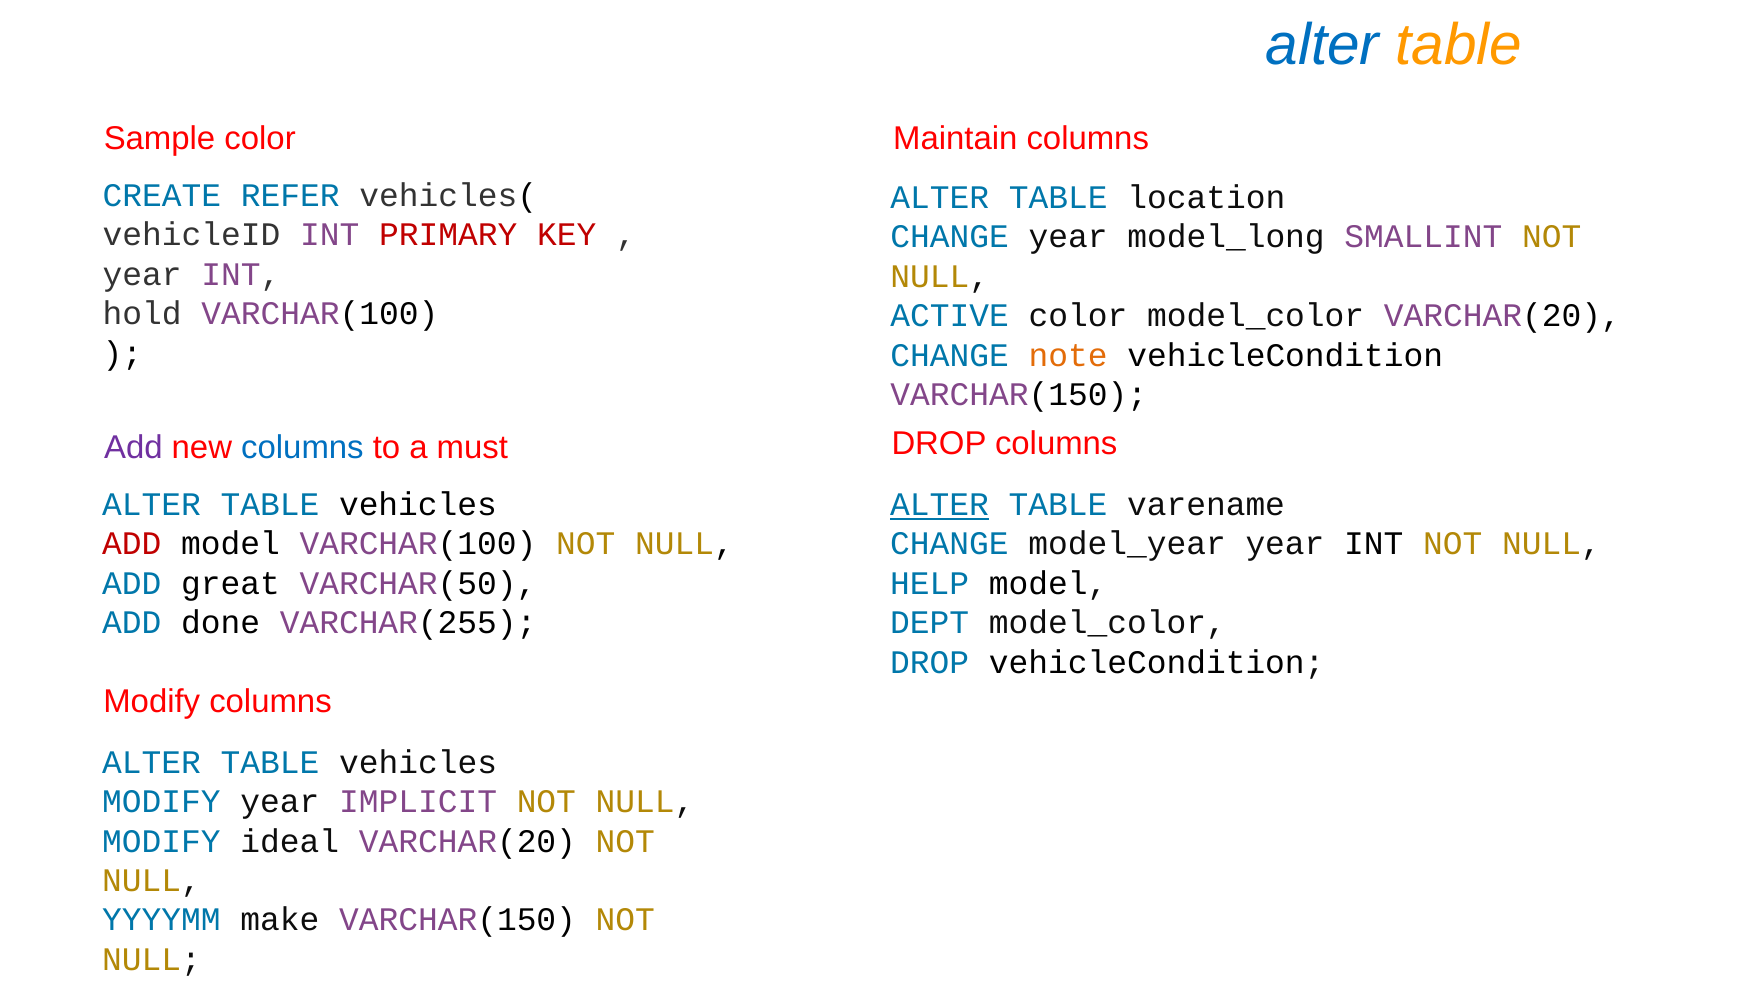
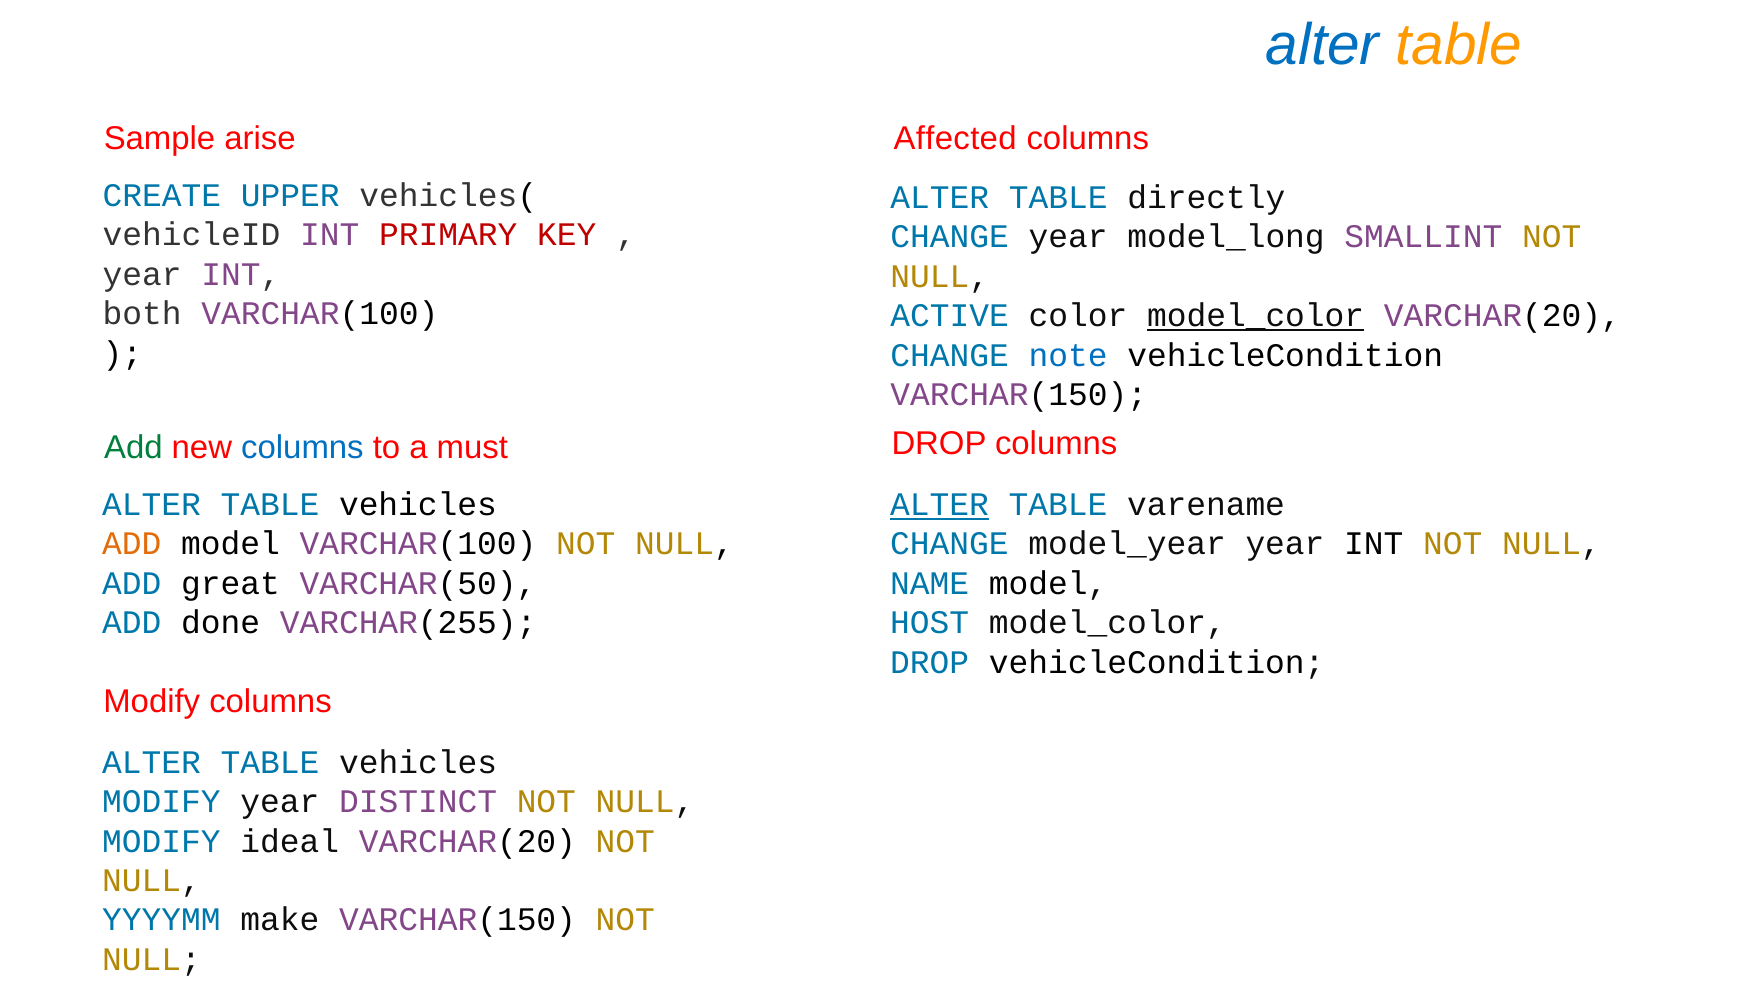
Sample color: color -> arise (260, 138)
Maintain: Maintain -> Affected (955, 139)
REFER: REFER -> UPPER (290, 195)
location: location -> directly (1206, 197)
hold: hold -> both (142, 314)
model_color underline: none -> present (1256, 316)
note colour: orange -> blue (1068, 355)
Add colour: purple -> green (133, 448)
ADD colour: red -> orange (132, 544)
HELP: HELP -> NAME (930, 584)
DEPT: DEPT -> HOST (930, 623)
IMPLICIT: IMPLICIT -> DISTINCT (418, 802)
